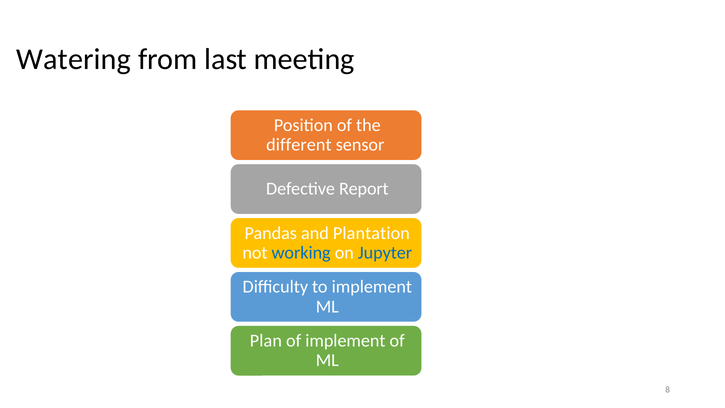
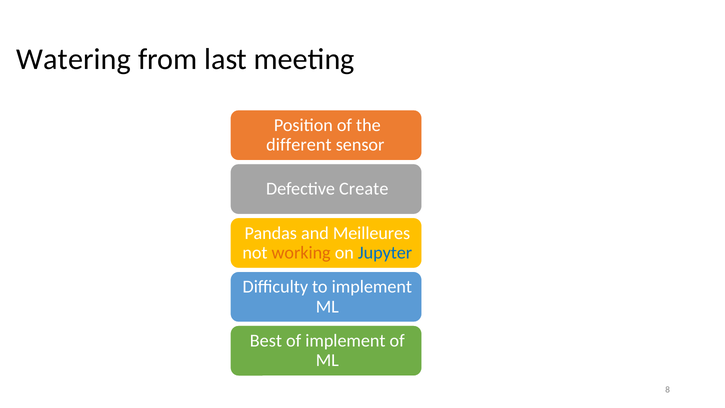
Report: Report -> Create (364, 189)
Plantation: Plantation -> Meilleures (371, 233)
working colour: blue -> orange (301, 253)
Plan: Plan -> Best (266, 341)
